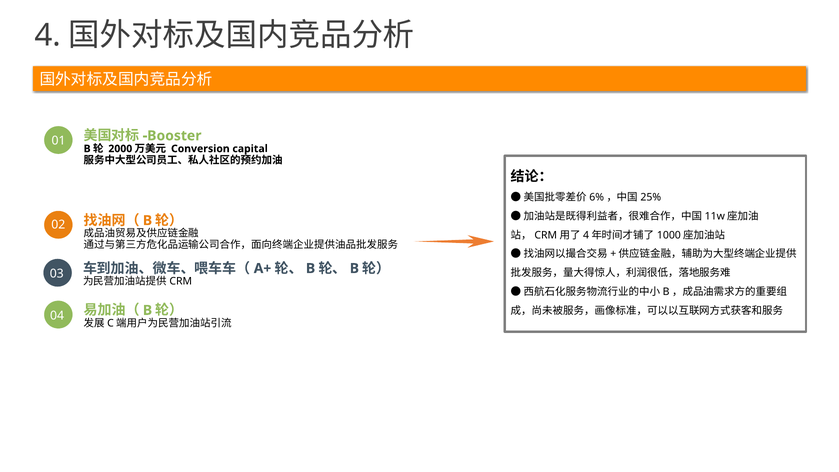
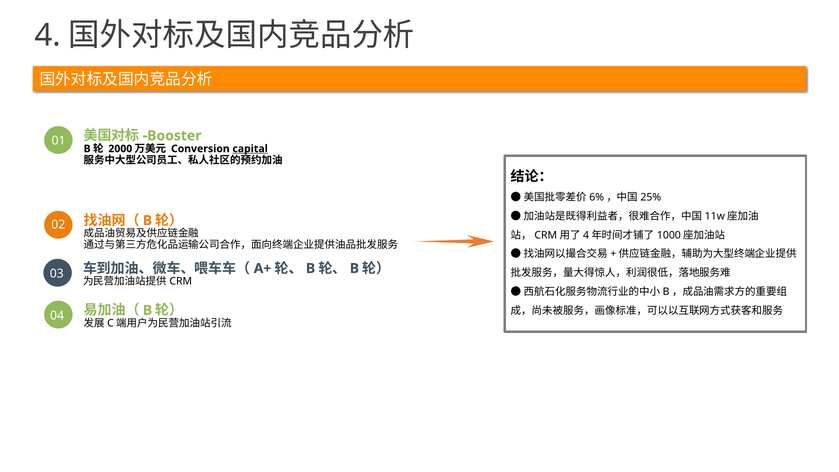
capital underline: none -> present (250, 149)
